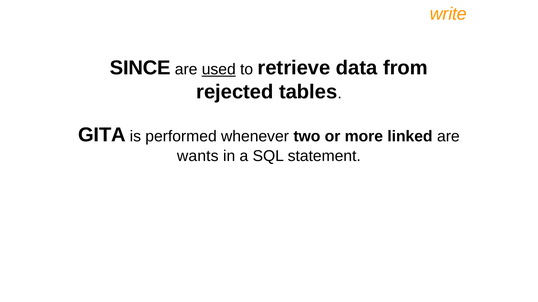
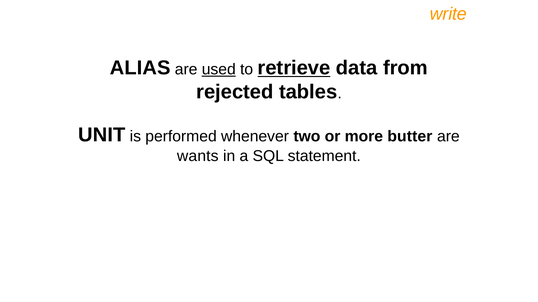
SINCE: SINCE -> ALIAS (140, 68)
retrieve underline: none -> present (294, 68)
GITA: GITA -> UNIT (102, 135)
linked: linked -> butter (410, 137)
